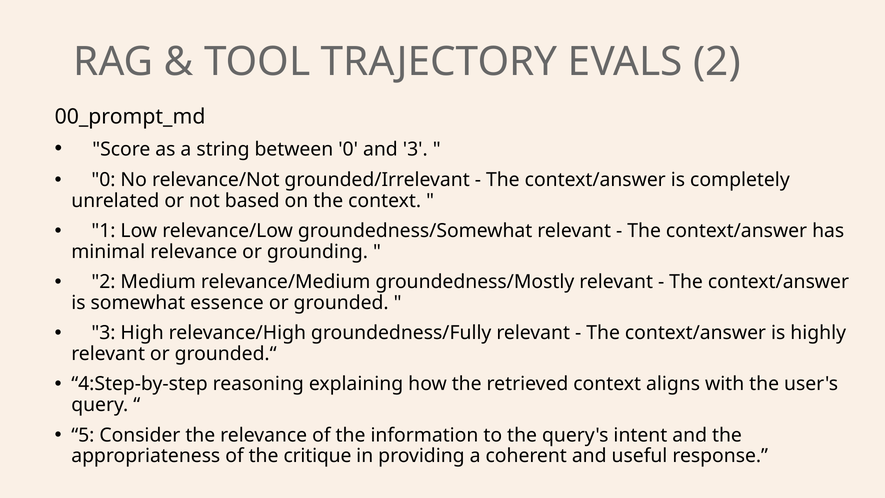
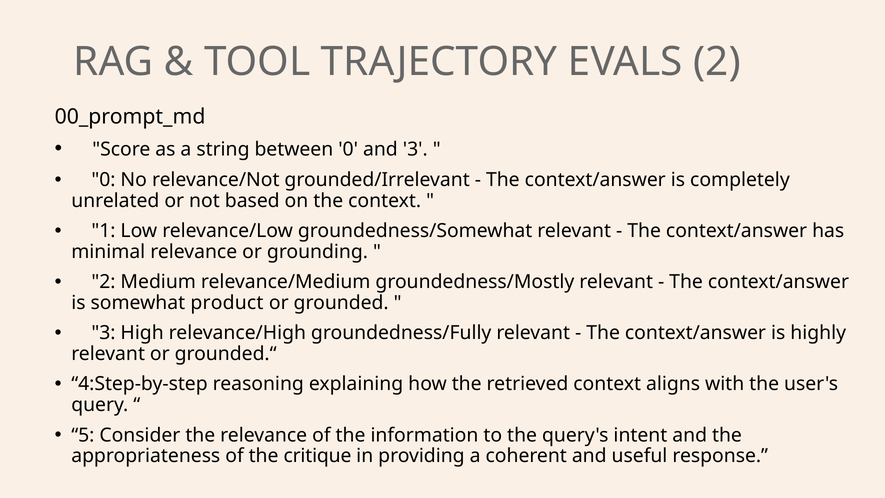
essence: essence -> product (227, 303)
